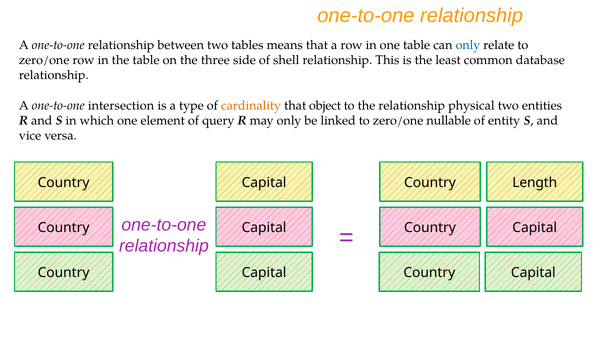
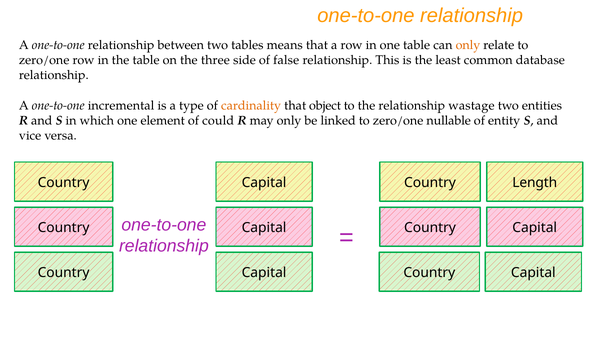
only colour: blue -> orange (468, 45)
shell: shell -> false (286, 60)
intersection: intersection -> incremental (121, 105)
physical: physical -> wastage (471, 105)
query: query -> could (218, 121)
